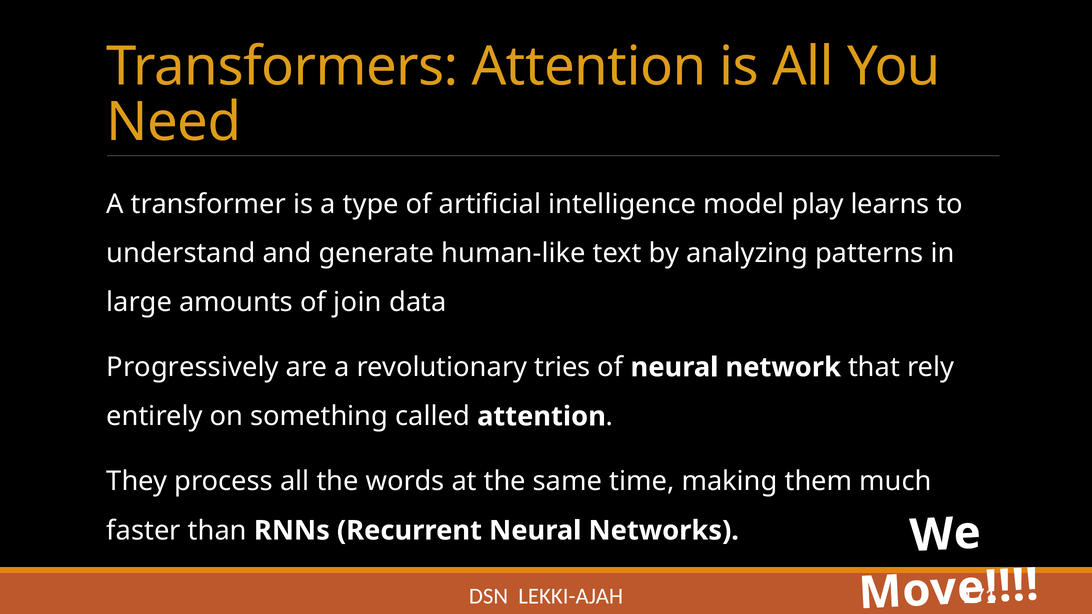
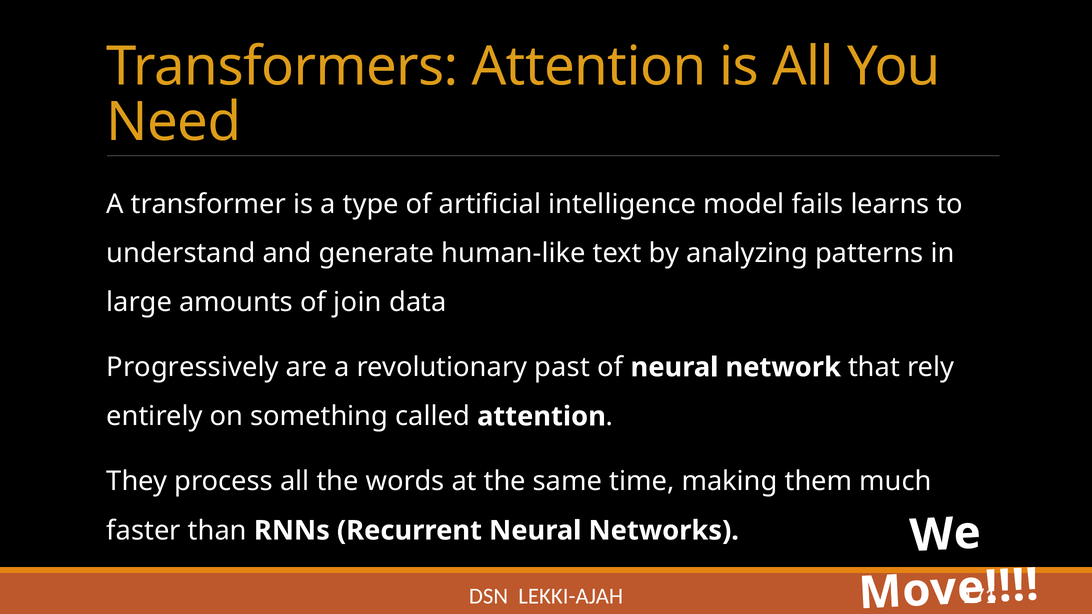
play: play -> fails (818, 204)
tries: tries -> past (562, 367)
